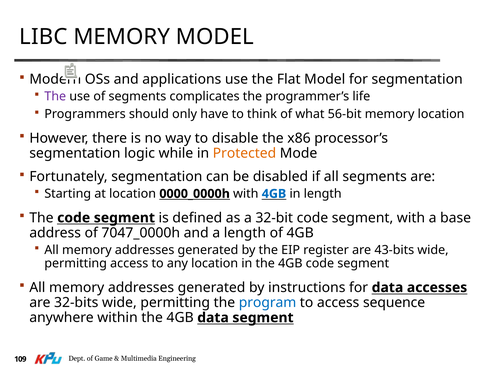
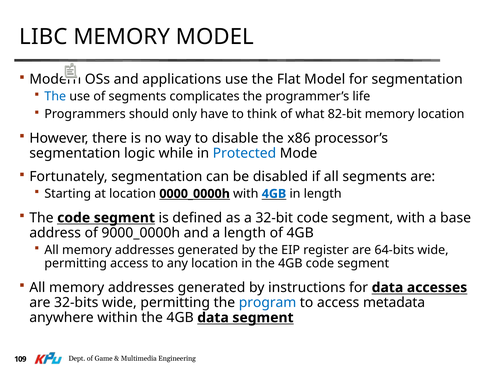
The colour: purple -> blue (55, 96)
56-bit: 56-bit -> 82-bit (345, 114)
Protected colour: orange -> blue (244, 153)
7047_0000h: 7047_0000h -> 9000_0000h (141, 233)
43-bits: 43-bits -> 64-bits (394, 250)
sequence: sequence -> metadata (394, 302)
